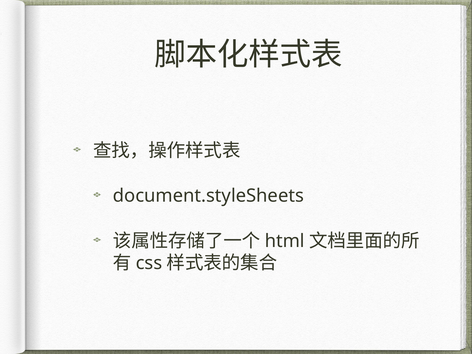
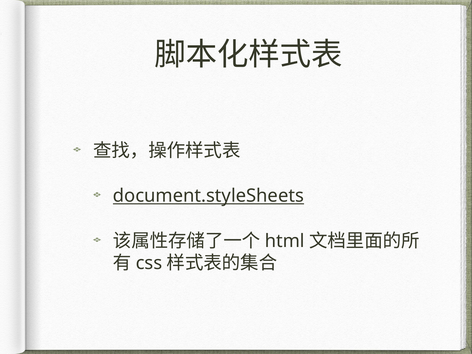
document.styleSheets underline: none -> present (208, 196)
